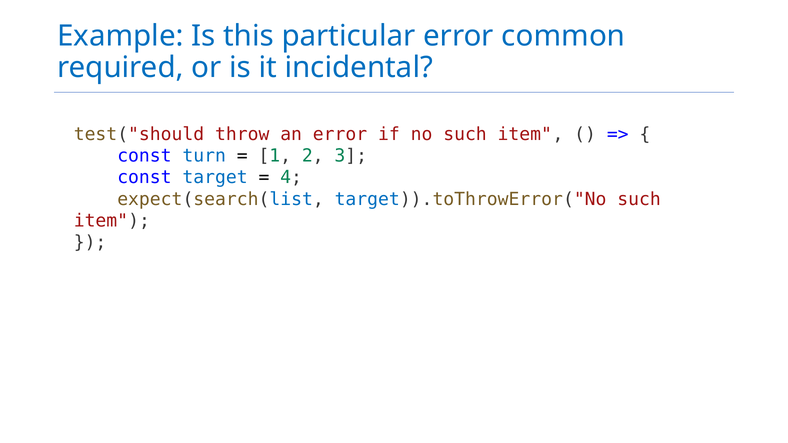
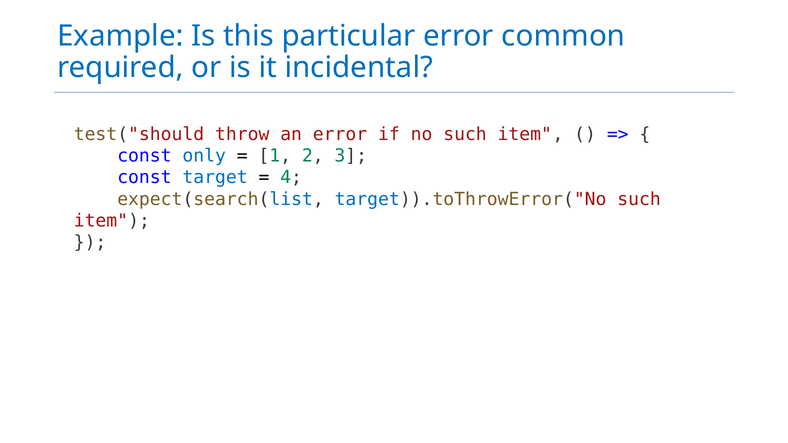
turn: turn -> only (204, 156)
